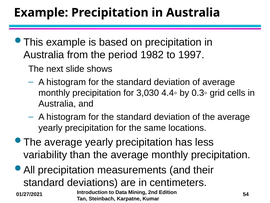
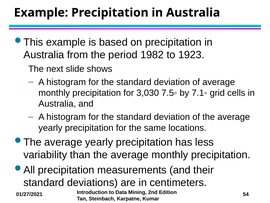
1997: 1997 -> 1923 (191, 55)
4.4◦: 4.4◦ -> 7.5◦ (169, 93)
0.3◦: 0.3◦ -> 7.1◦ (199, 93)
